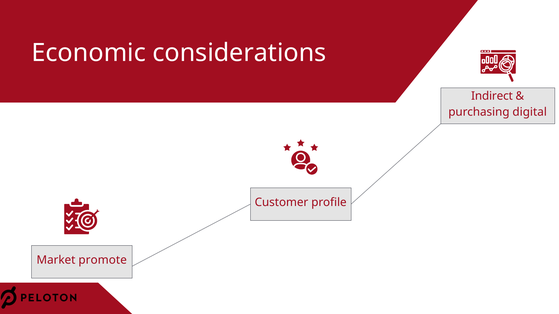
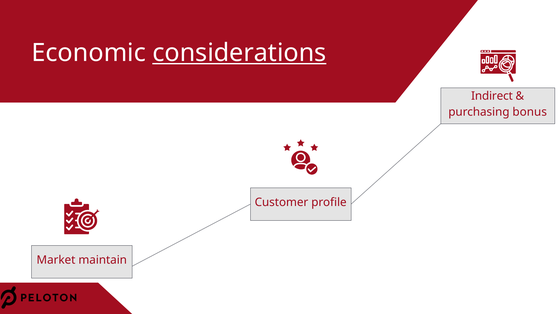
considerations underline: none -> present (239, 53)
digital: digital -> bonus (530, 112)
promote: promote -> maintain (103, 260)
